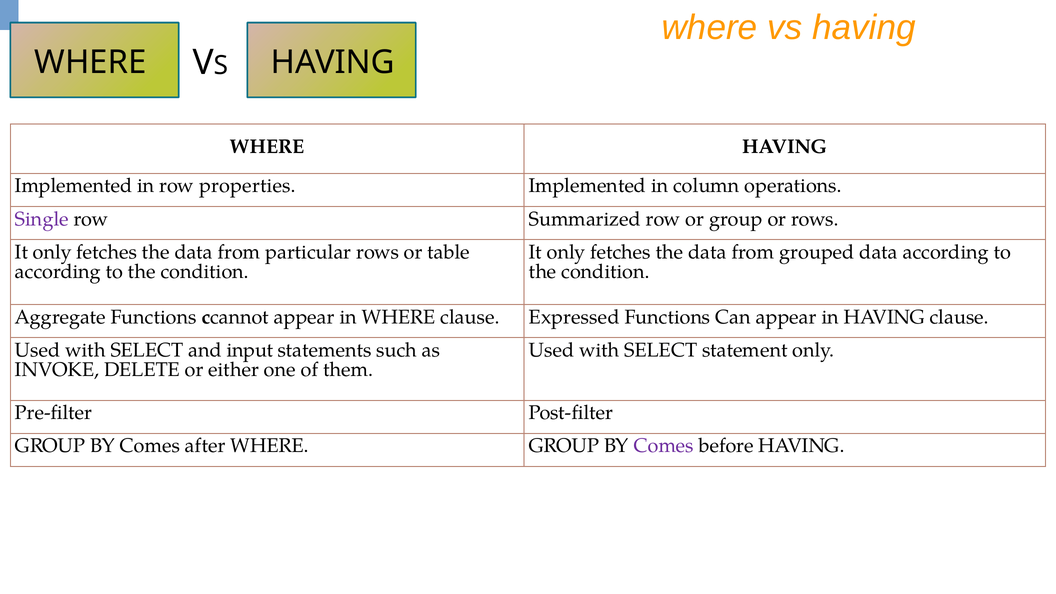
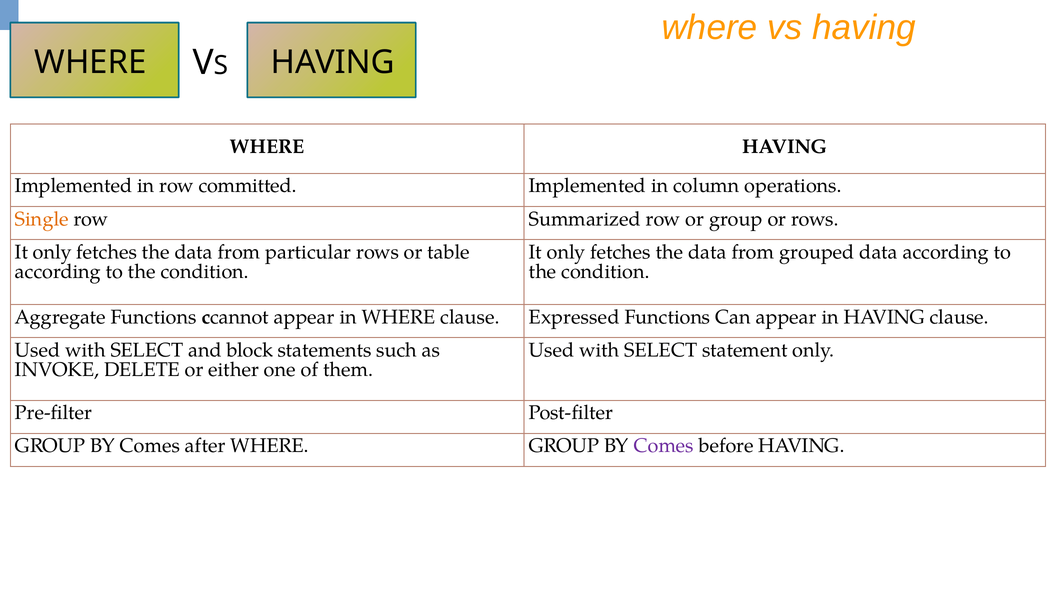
properties: properties -> committed (248, 186)
Single colour: purple -> orange (42, 219)
input: input -> block (250, 350)
